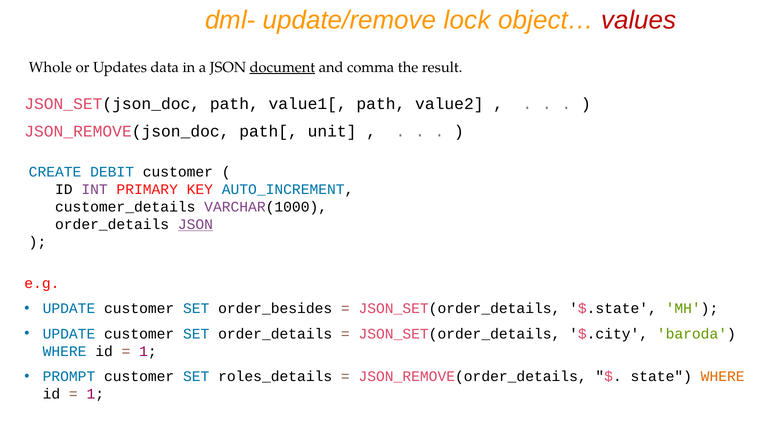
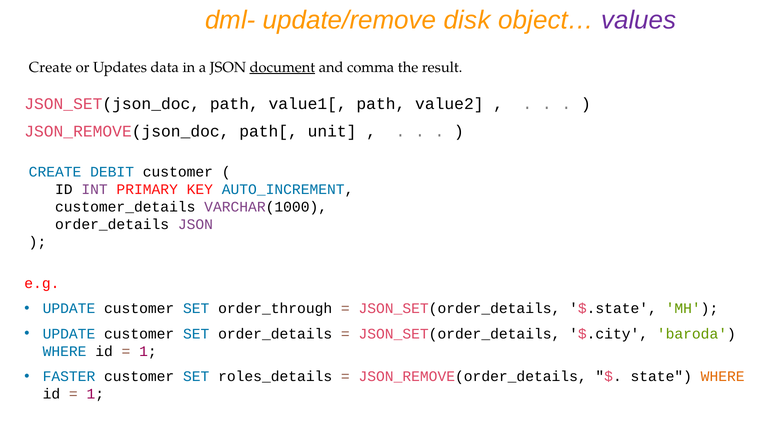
lock: lock -> disk (467, 20)
values colour: red -> purple (639, 20)
Whole: Whole -> Create (50, 67)
JSON underline: present -> none (195, 225)
order_besides: order_besides -> order_through (275, 309)
PROMPT: PROMPT -> FASTER (69, 377)
